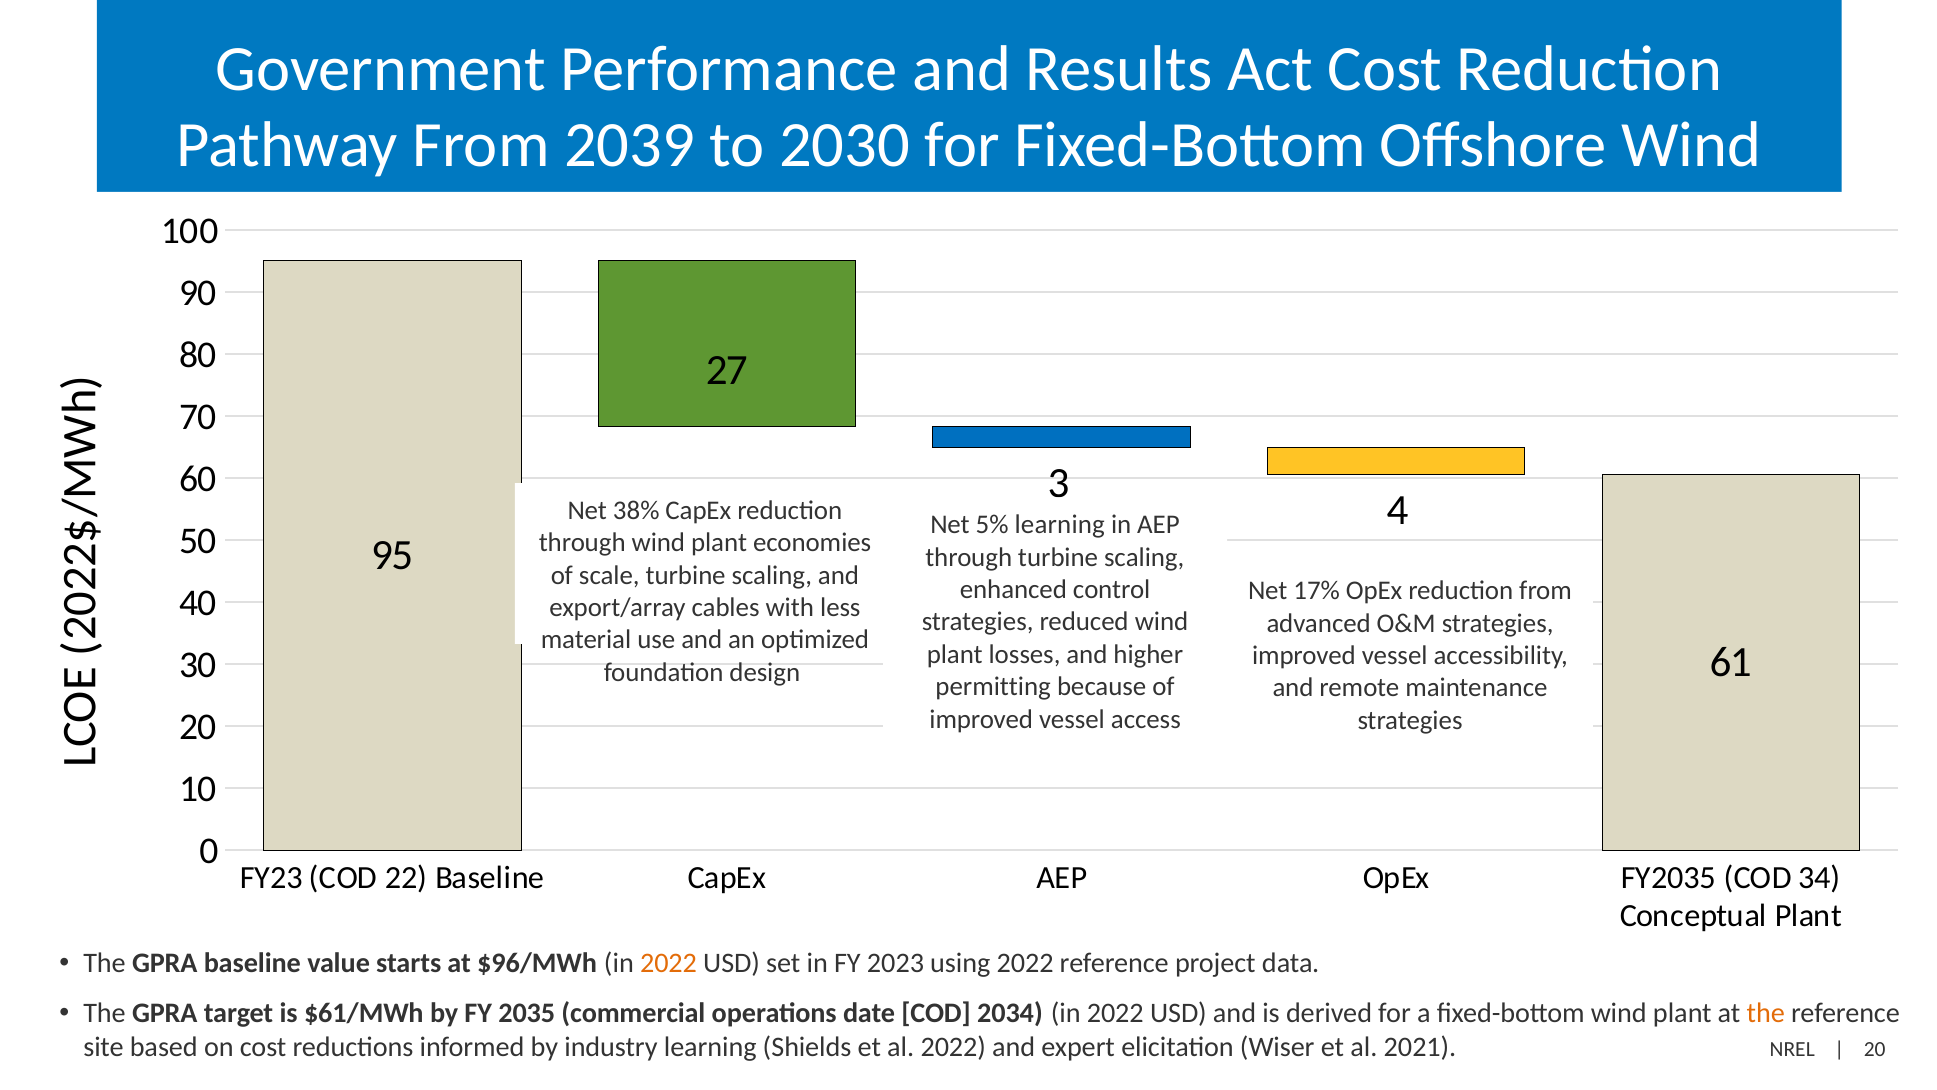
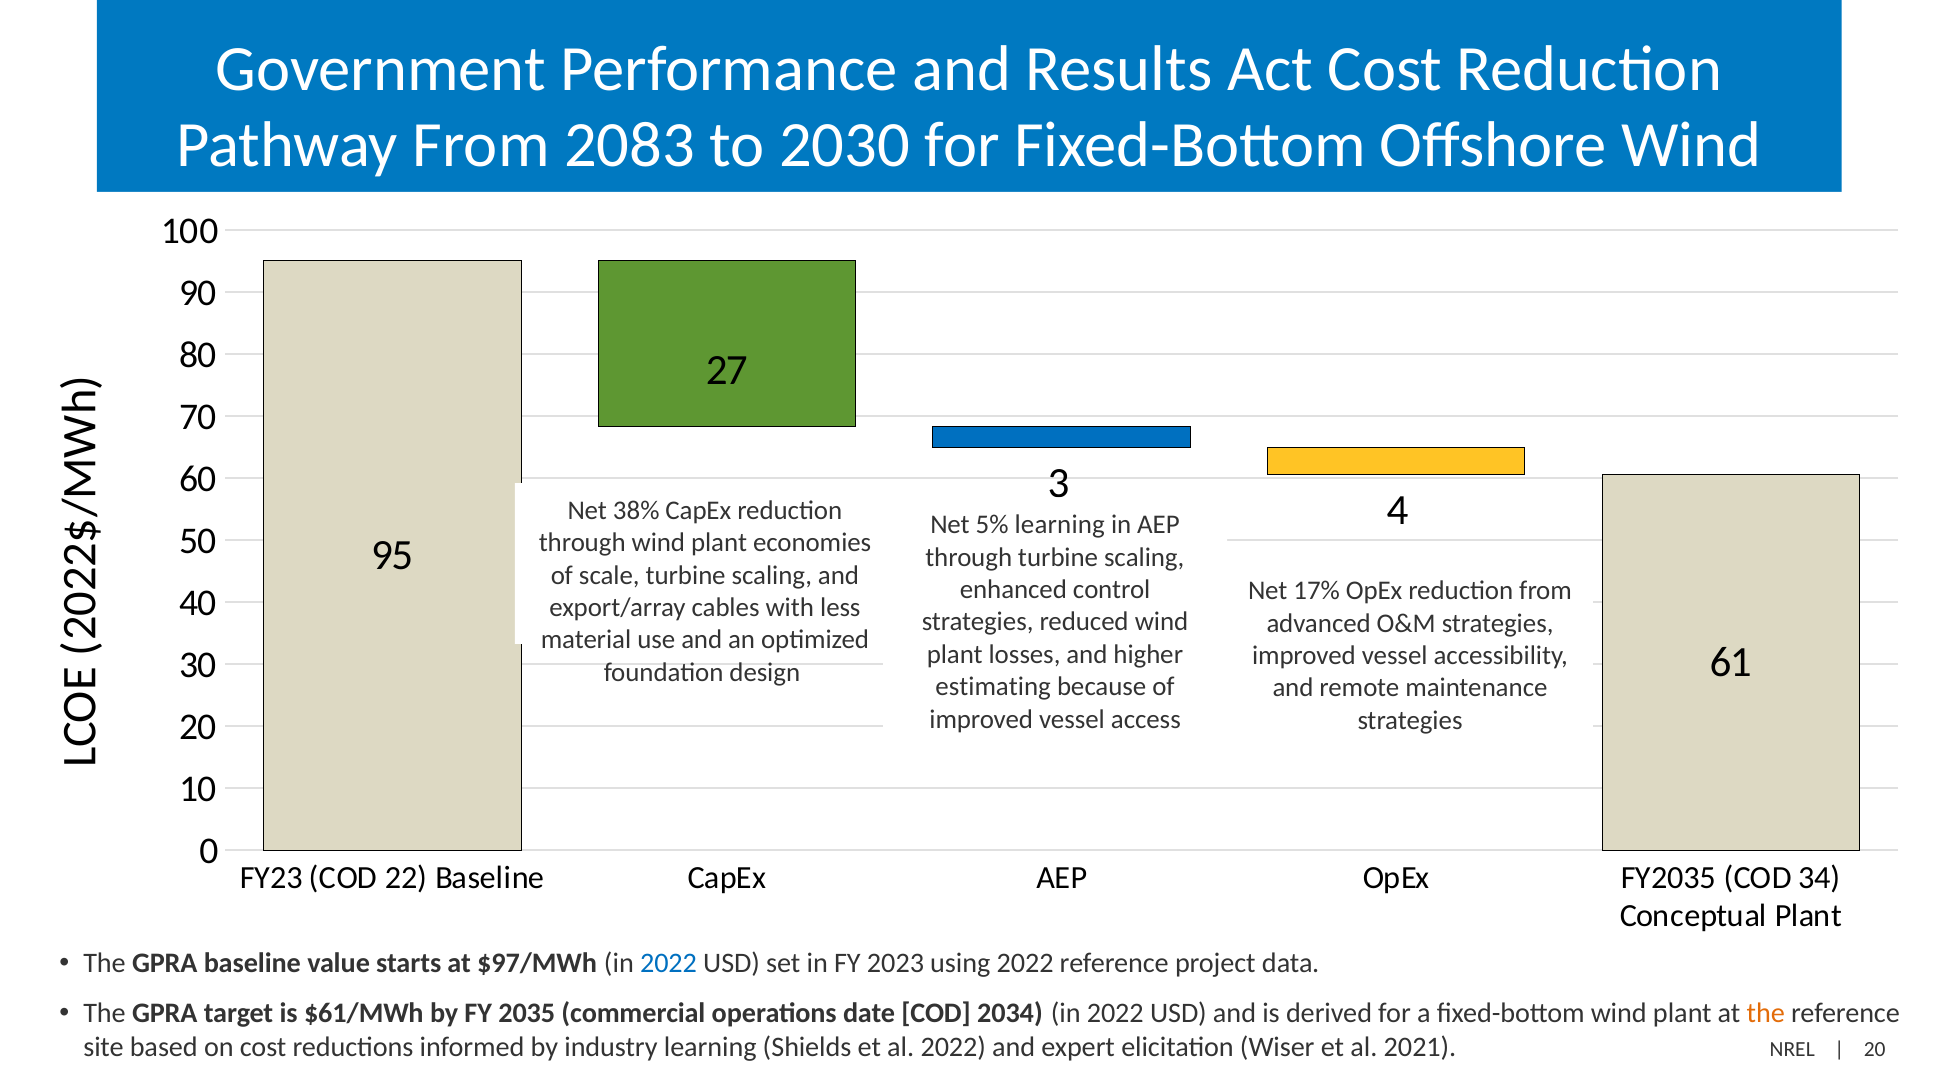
2039: 2039 -> 2083 (630, 145)
permitting: permitting -> estimating (993, 687)
$96/MWh: $96/MWh -> $97/MWh (537, 963)
2022 colour: orange -> blue (669, 963)
